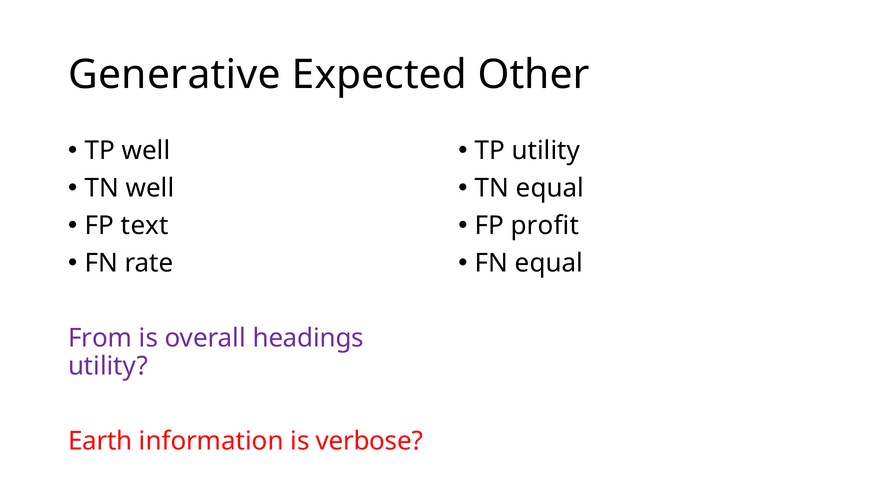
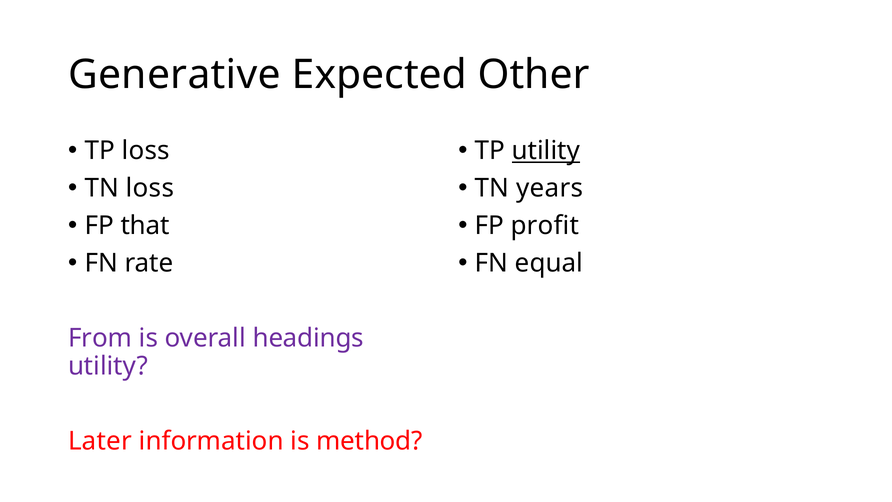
TP well: well -> loss (146, 151)
utility underline: none -> present (546, 151)
TN well: well -> loss (150, 188)
TN equal: equal -> years (550, 188)
text: text -> that (145, 226)
Earth: Earth -> Later (100, 441)
verbose: verbose -> method (369, 441)
